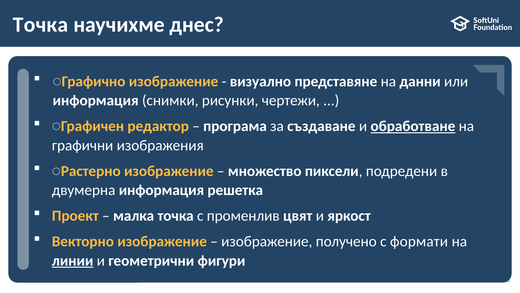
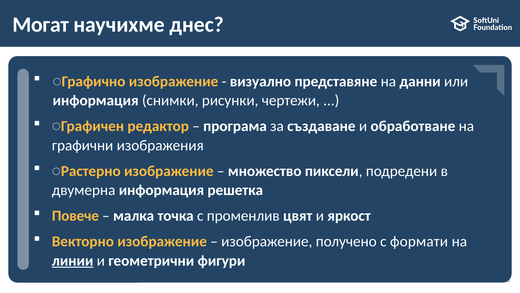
Точка: Точка -> Могат (41, 25)
обработване underline: present -> none (413, 126)
Проект: Проект -> Повече (75, 216)
